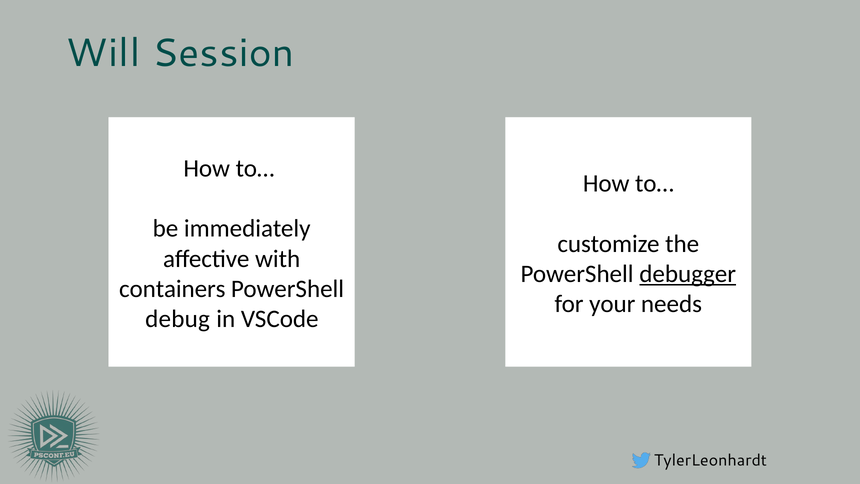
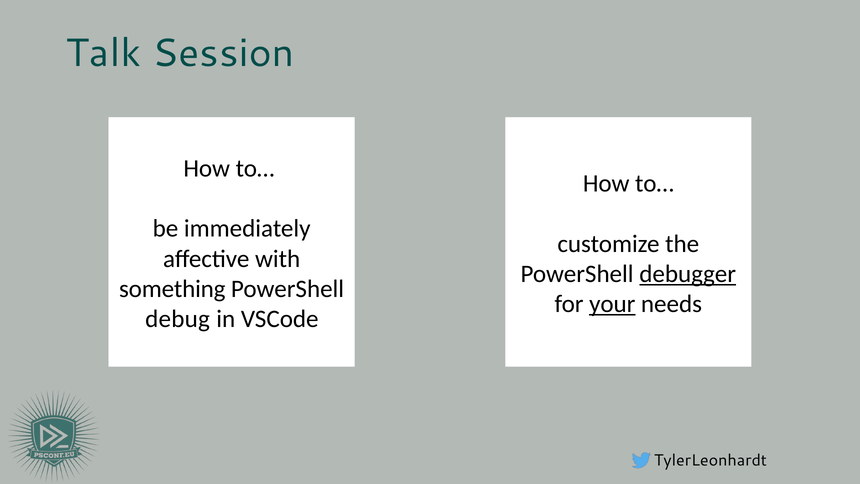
Will: Will -> Talk (103, 53)
containers: containers -> something (172, 289)
your underline: none -> present (612, 304)
